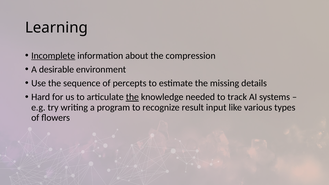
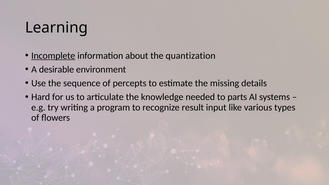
compression: compression -> quantization (191, 56)
the underline: present -> none (132, 97)
track: track -> parts (237, 97)
